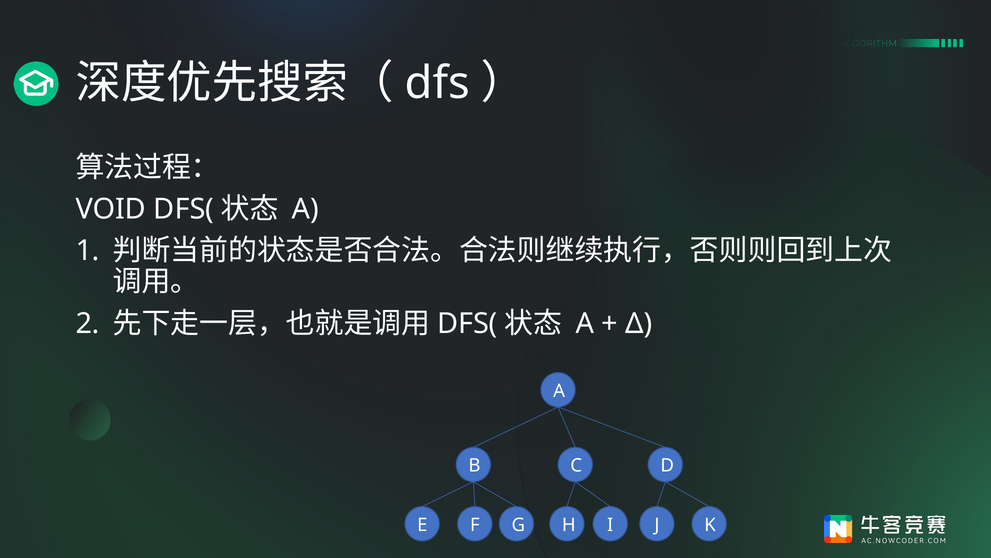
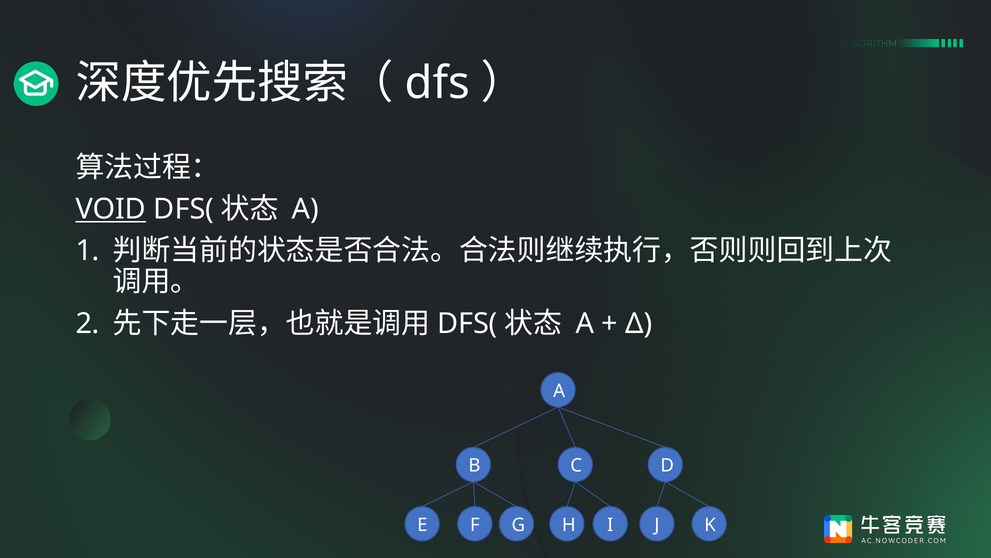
VOID underline: none -> present (111, 209)
